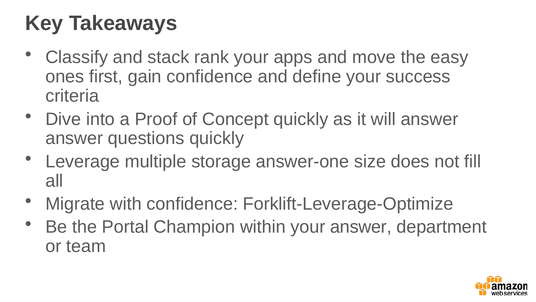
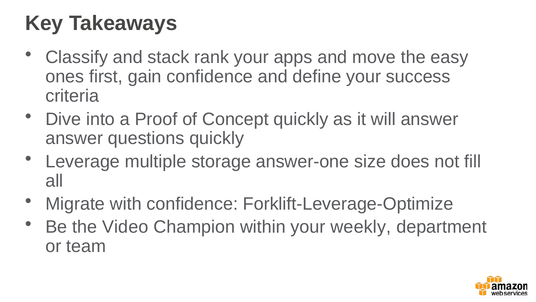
Portal: Portal -> Video (125, 227)
your answer: answer -> weekly (361, 227)
